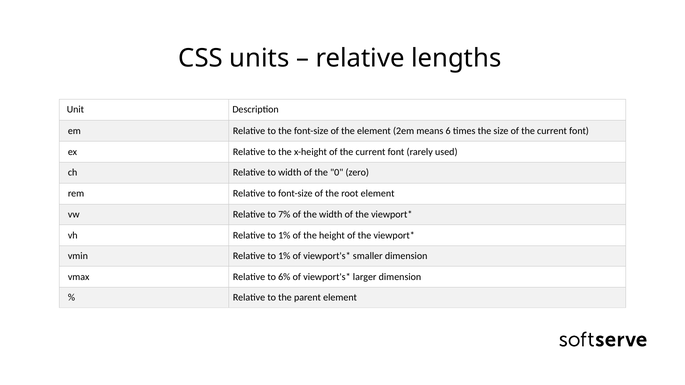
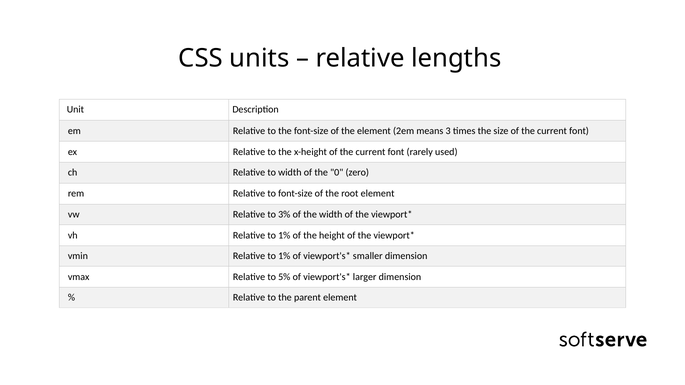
6: 6 -> 3 (448, 131)
7%: 7% -> 3% (284, 215)
6%: 6% -> 5% (284, 277)
